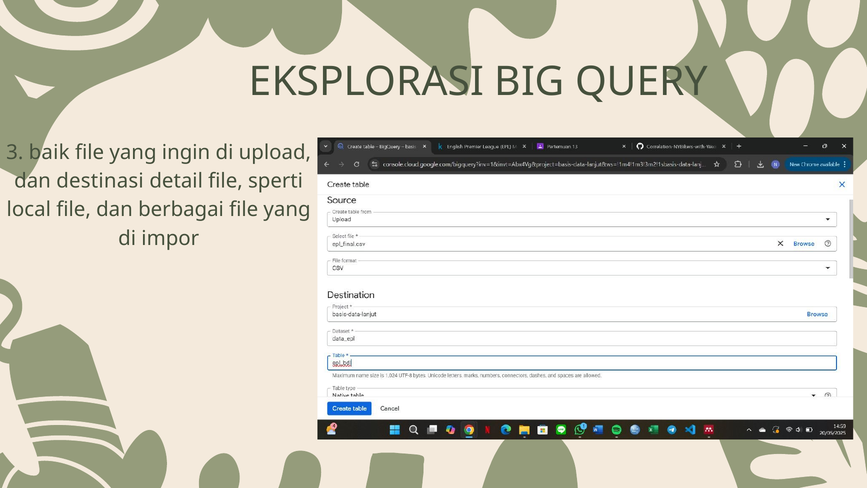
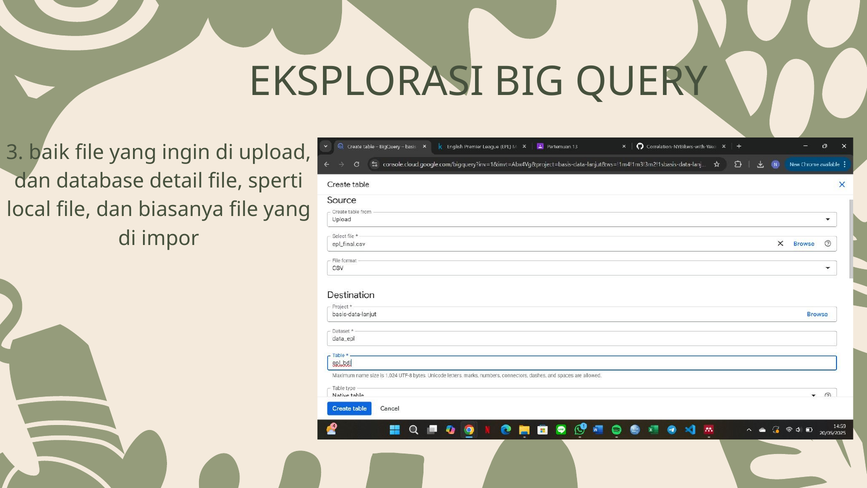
destinasi: destinasi -> database (100, 181)
berbagai: berbagai -> biasanya (181, 209)
